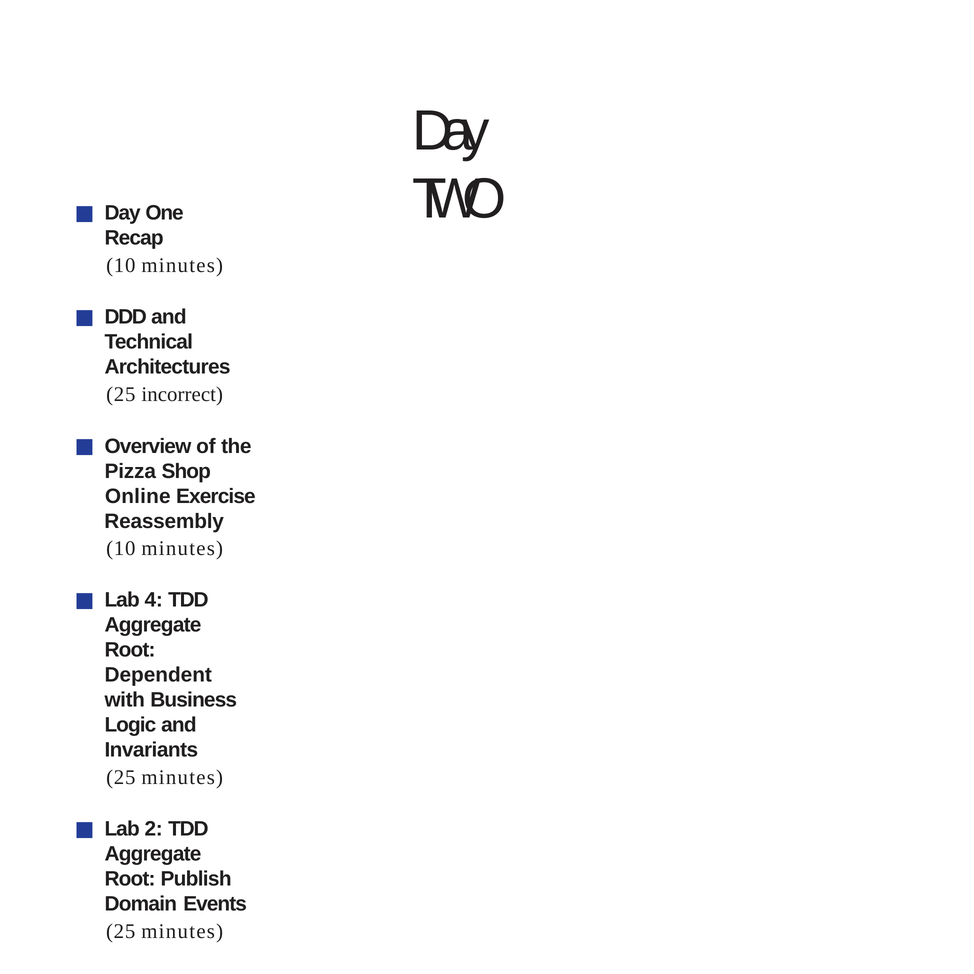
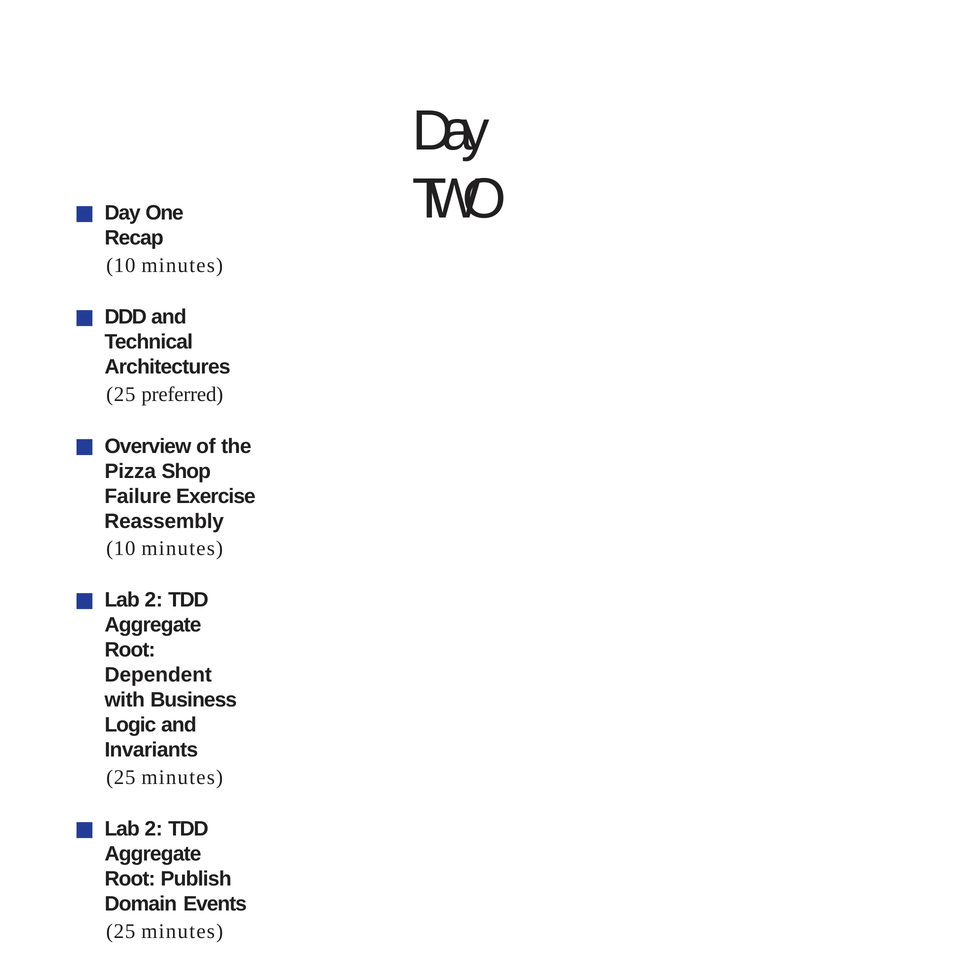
incorrect: incorrect -> preferred (182, 395)
Online: Online -> Failure (138, 496)
4: 4 -> 2 (154, 600)
